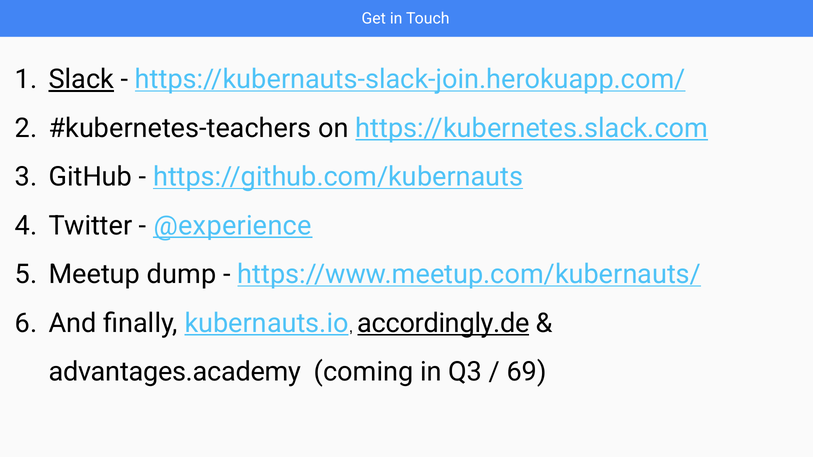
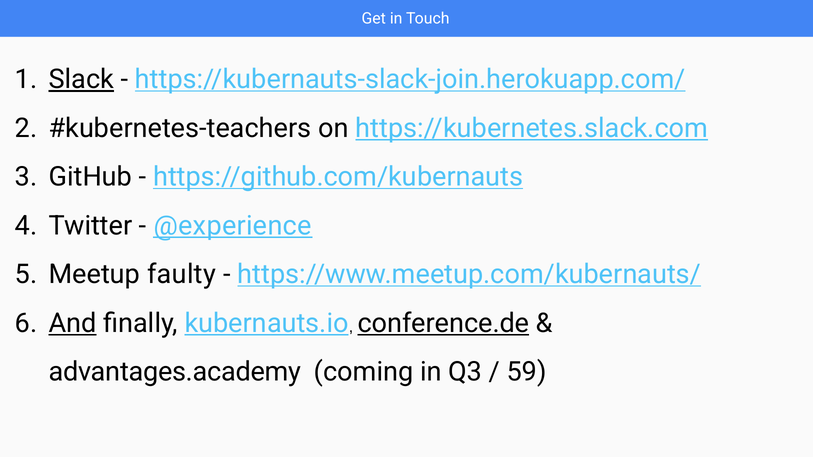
dump: dump -> faulty (182, 275)
And underline: none -> present (73, 323)
accordingly.de: accordingly.de -> conference.de (443, 323)
69: 69 -> 59 (527, 372)
